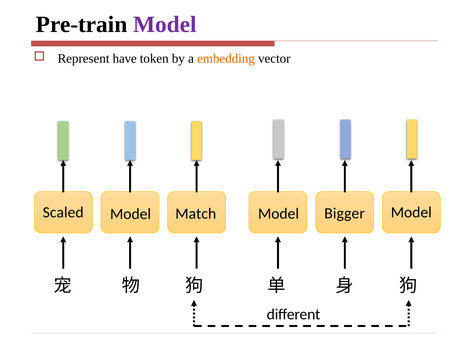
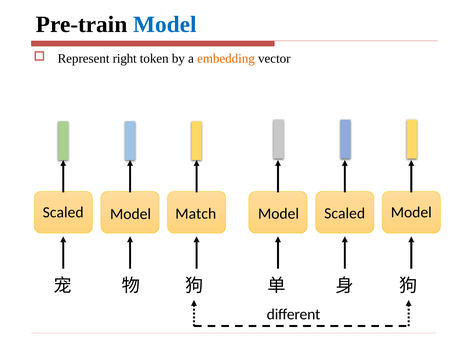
Model colour: purple -> blue (165, 24)
have: have -> right (125, 59)
Bigger: Bigger -> Scaled (345, 213)
